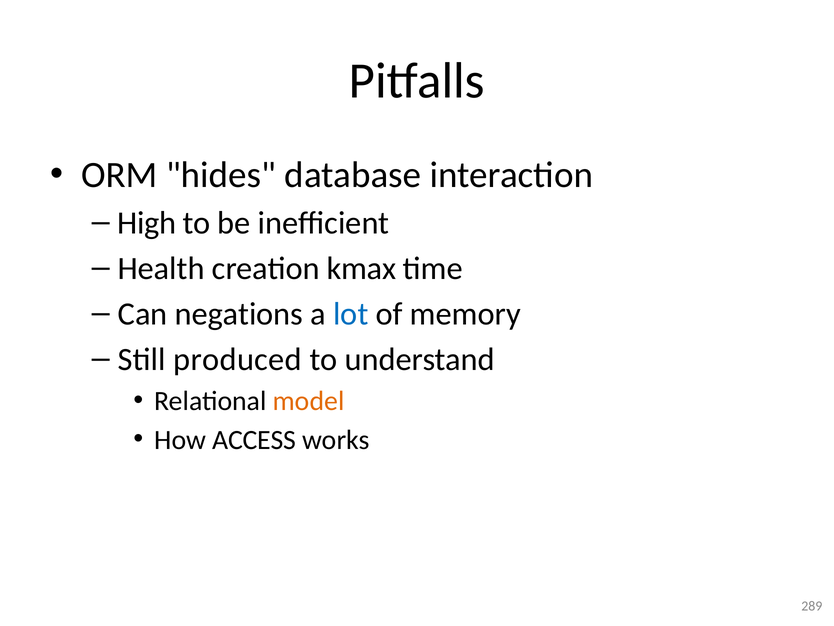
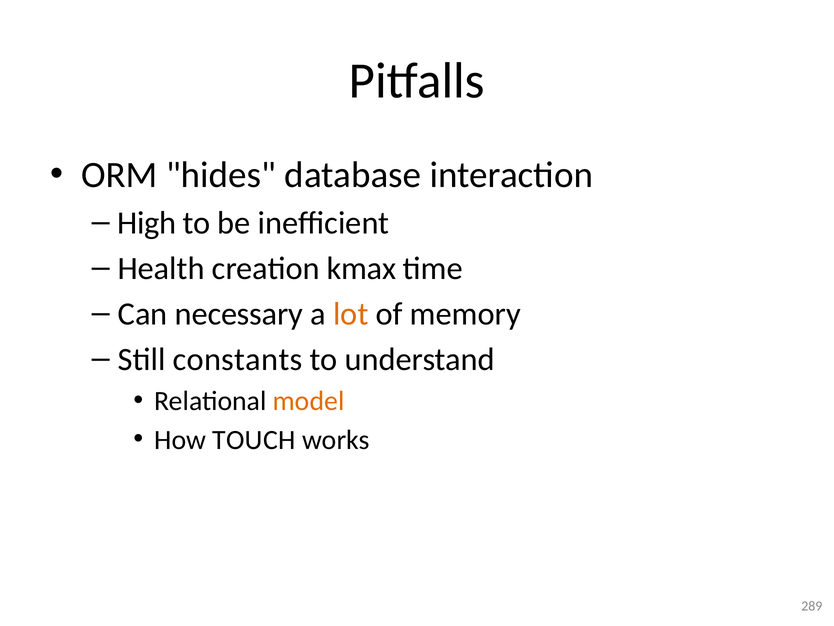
negations: negations -> necessary (239, 314)
lot colour: blue -> orange (351, 314)
produced: produced -> constants (238, 359)
ACCESS: ACCESS -> TOUCH (254, 439)
